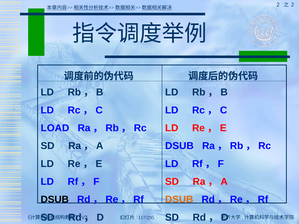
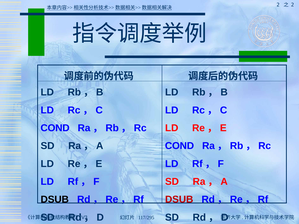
LOAD: LOAD -> COND (55, 128)
DSUB: DSUB -> COND (179, 146)
DSUB colour: orange -> red (179, 200)
